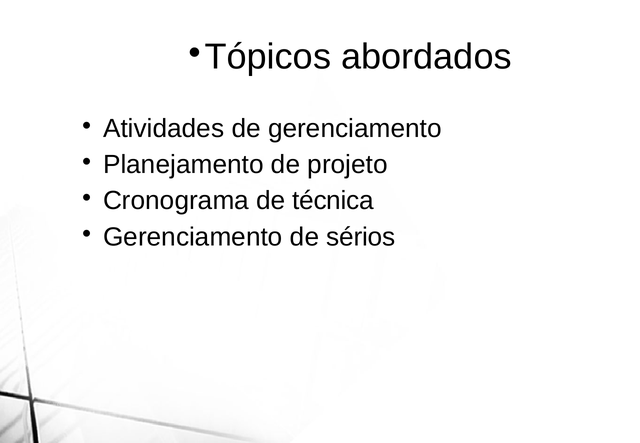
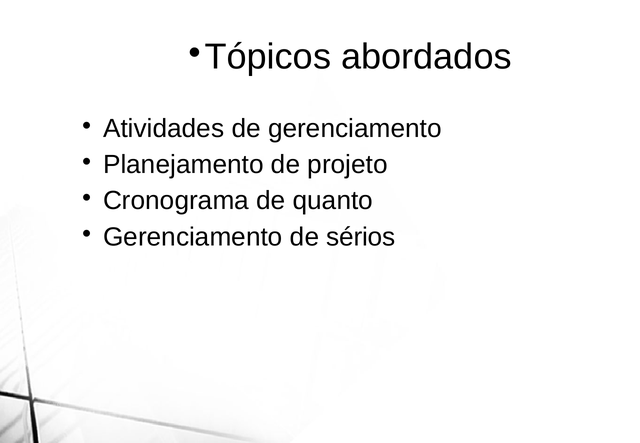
técnica: técnica -> quanto (333, 201)
